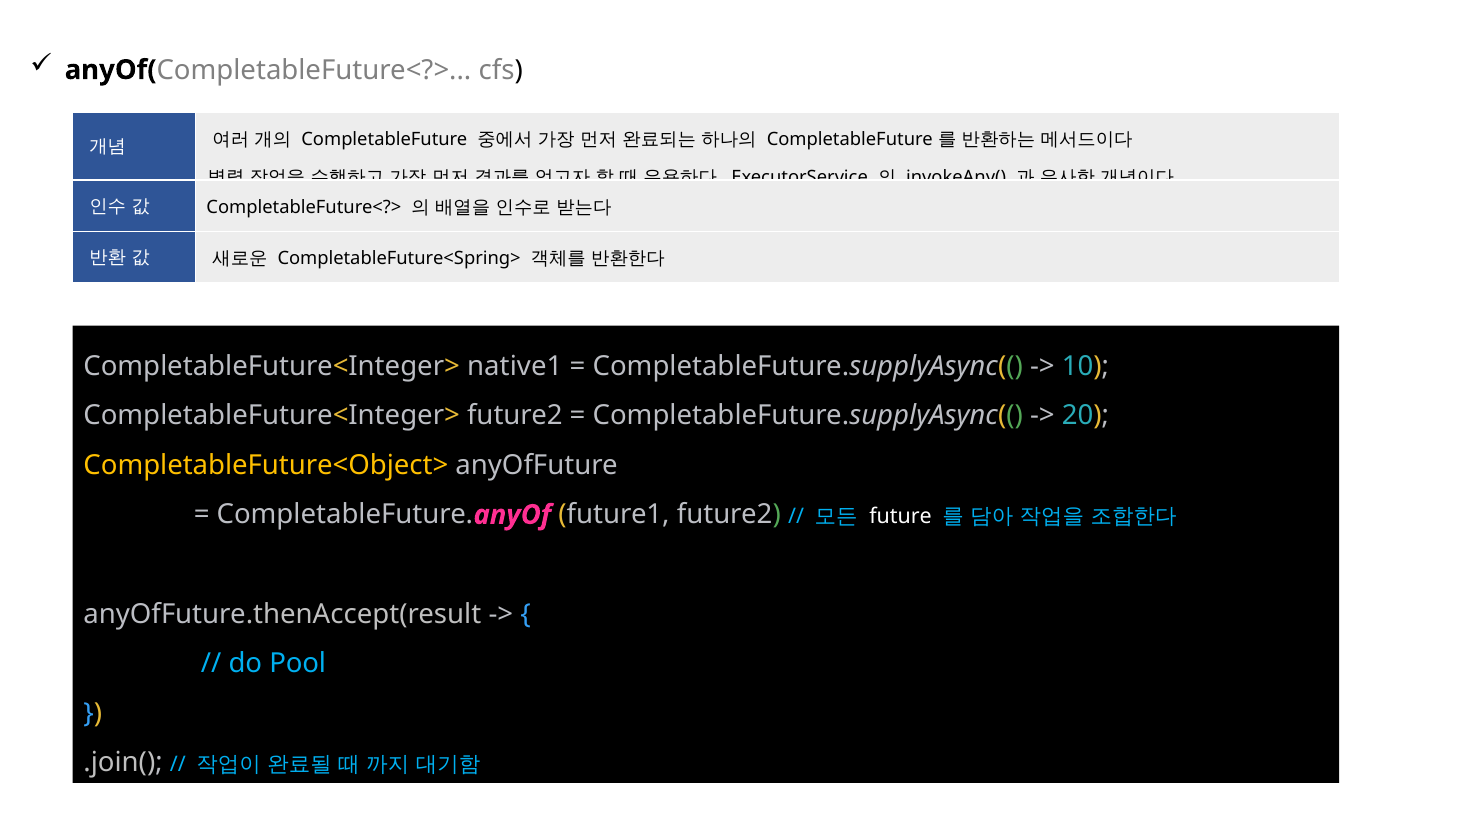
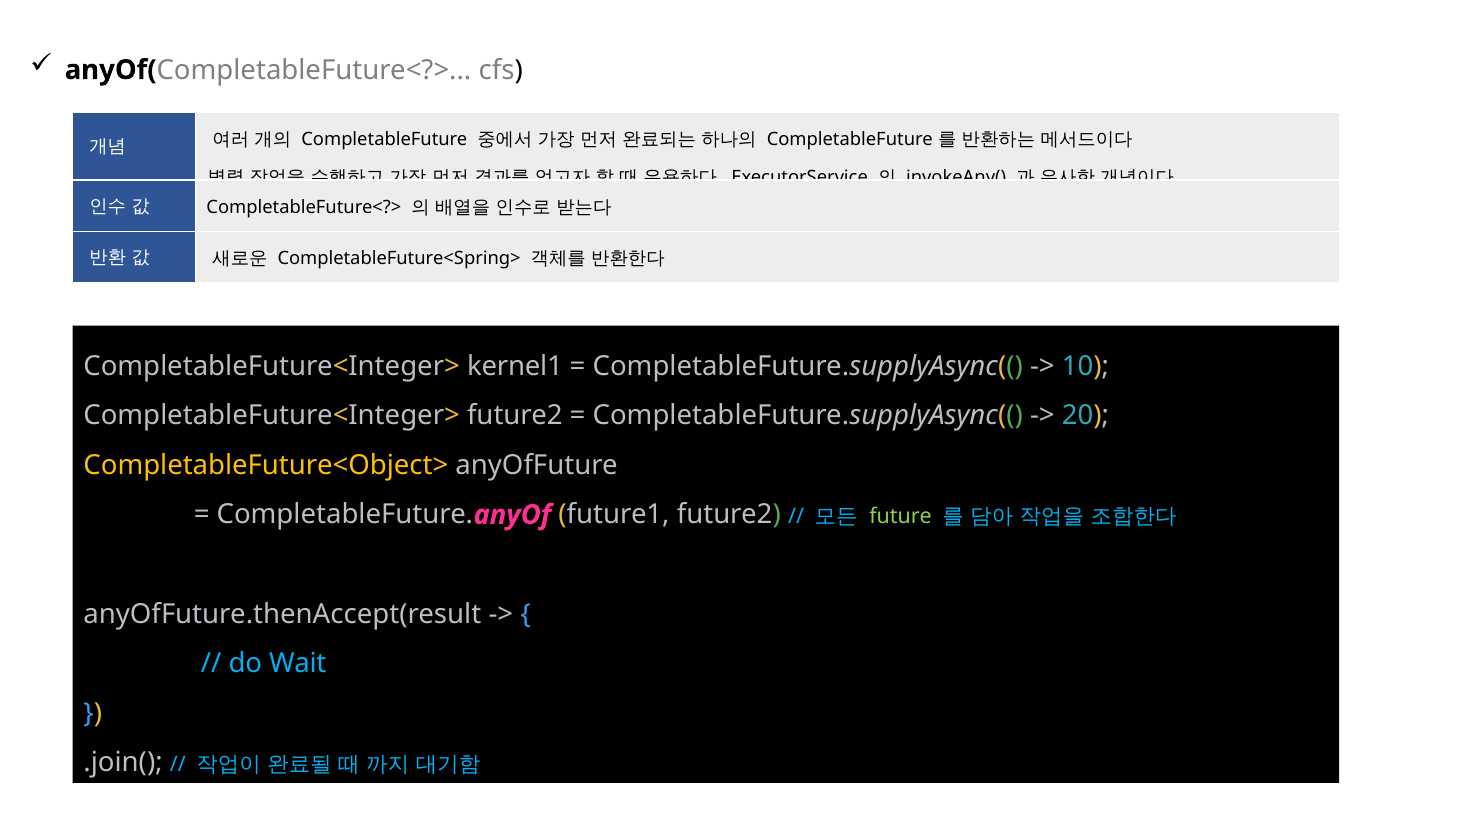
native1: native1 -> kernel1 (515, 366)
future colour: white -> light green (901, 517)
Pool: Pool -> Wait (298, 664)
